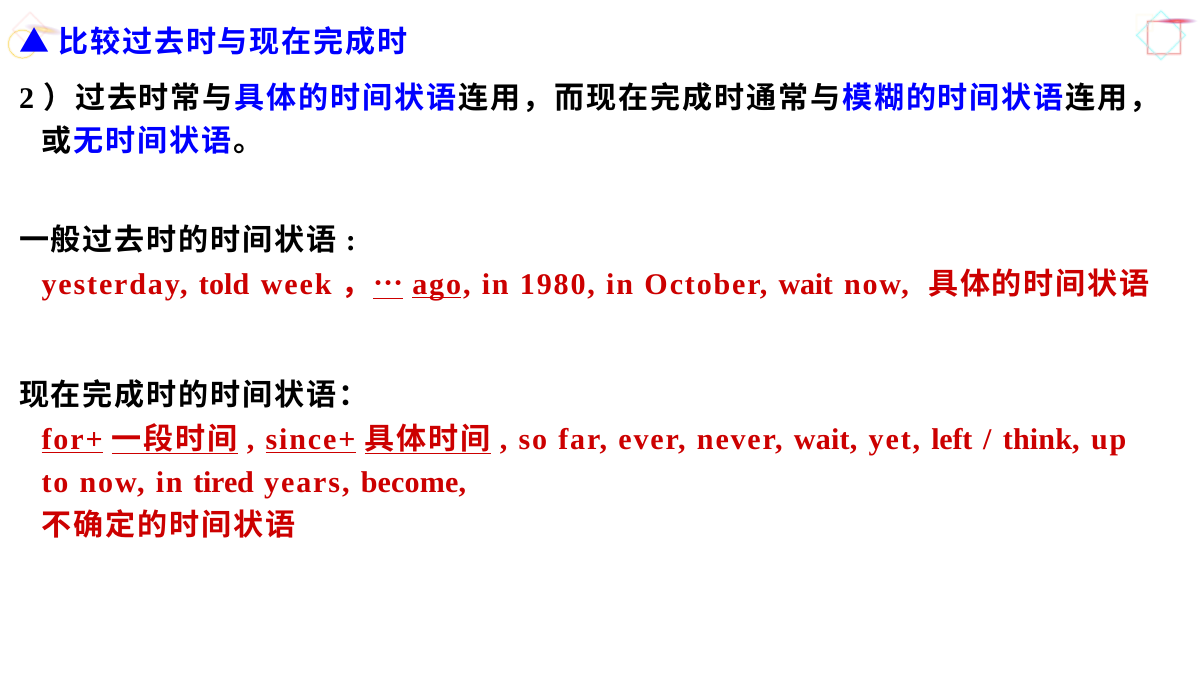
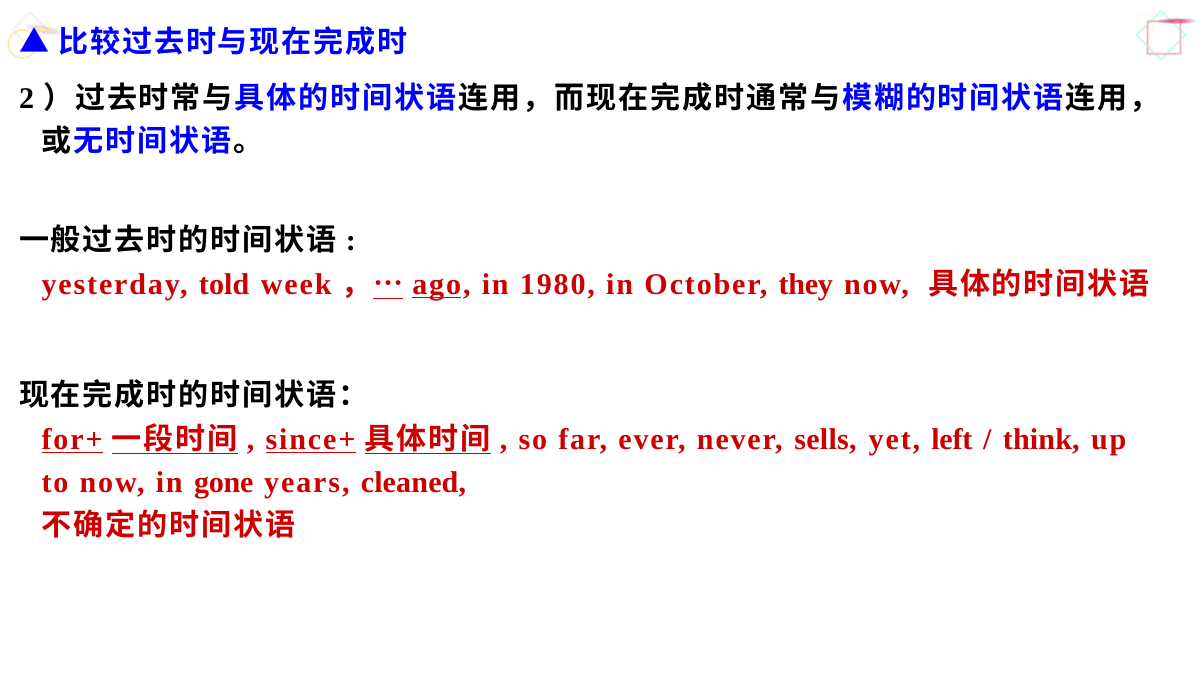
October wait: wait -> they (806, 285)
never wait: wait -> sells (826, 440)
tired: tired -> gone (224, 483)
become: become -> cleaned (413, 483)
